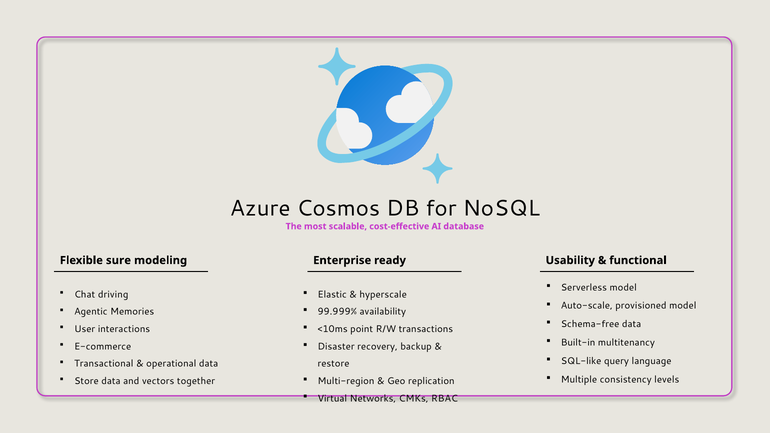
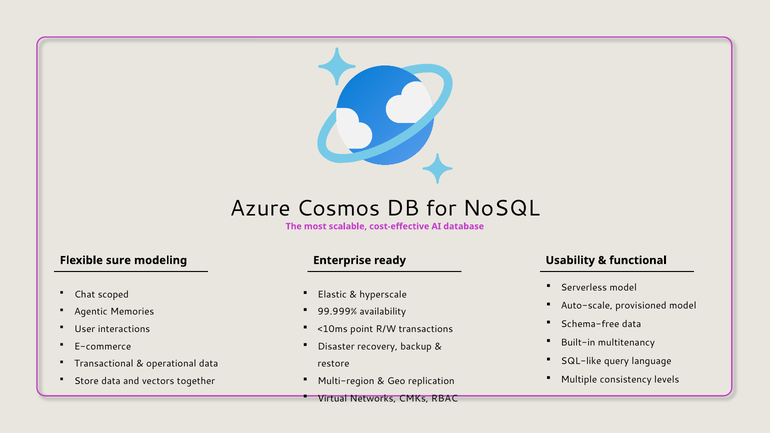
driving: driving -> scoped (113, 294)
